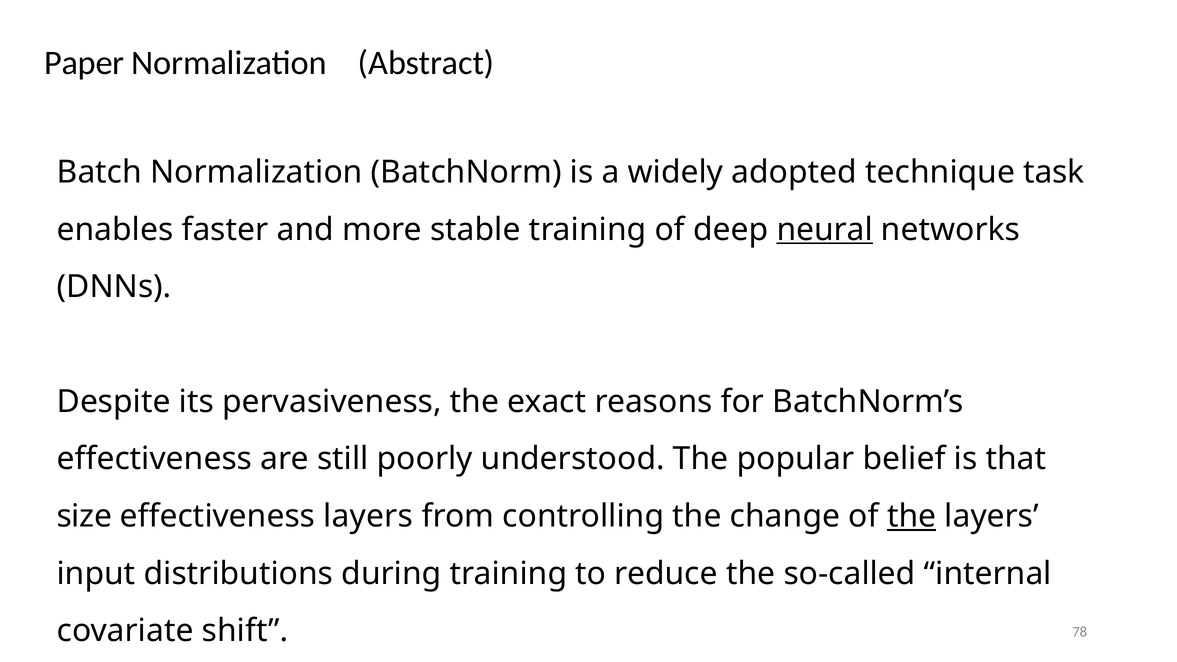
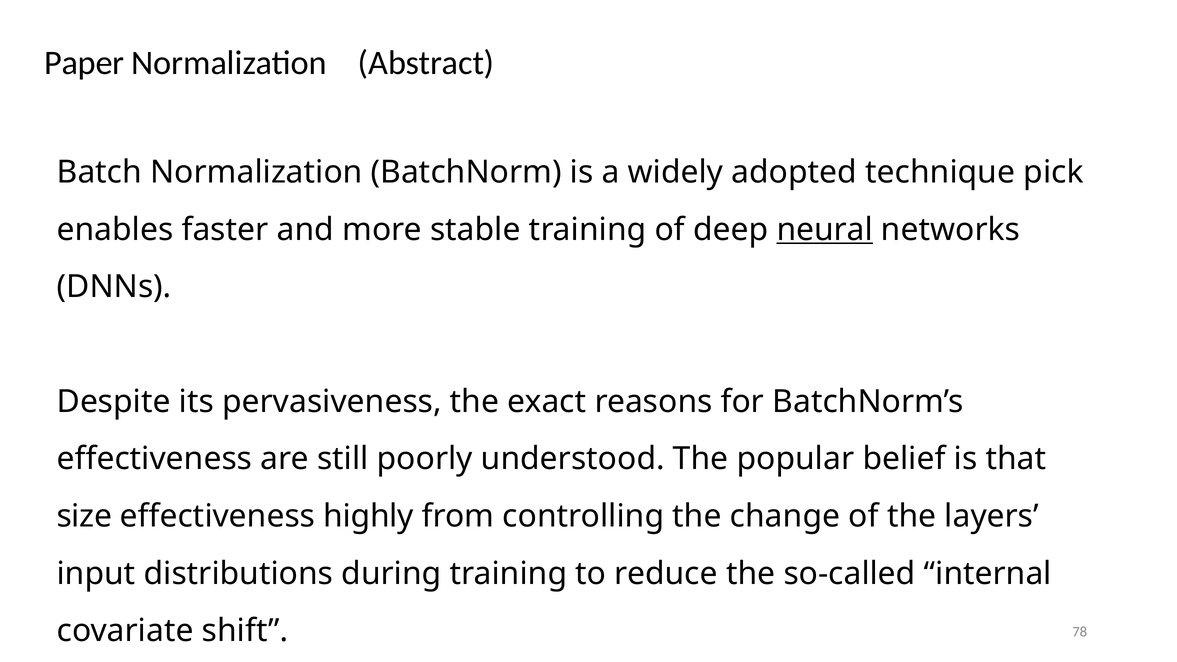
task: task -> pick (1054, 172)
effectiveness layers: layers -> highly (368, 516)
the underline: present -> none (912, 516)
